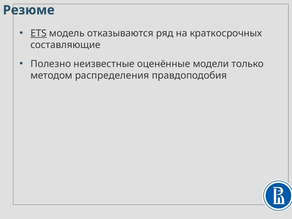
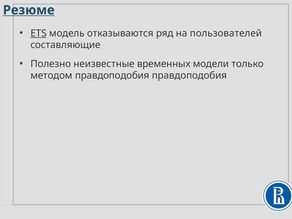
Резюме underline: none -> present (29, 10)
краткосрочных: краткосрочных -> пользователей (226, 33)
оценённые: оценённые -> временных (164, 64)
методом распределения: распределения -> правдоподобия (112, 76)
